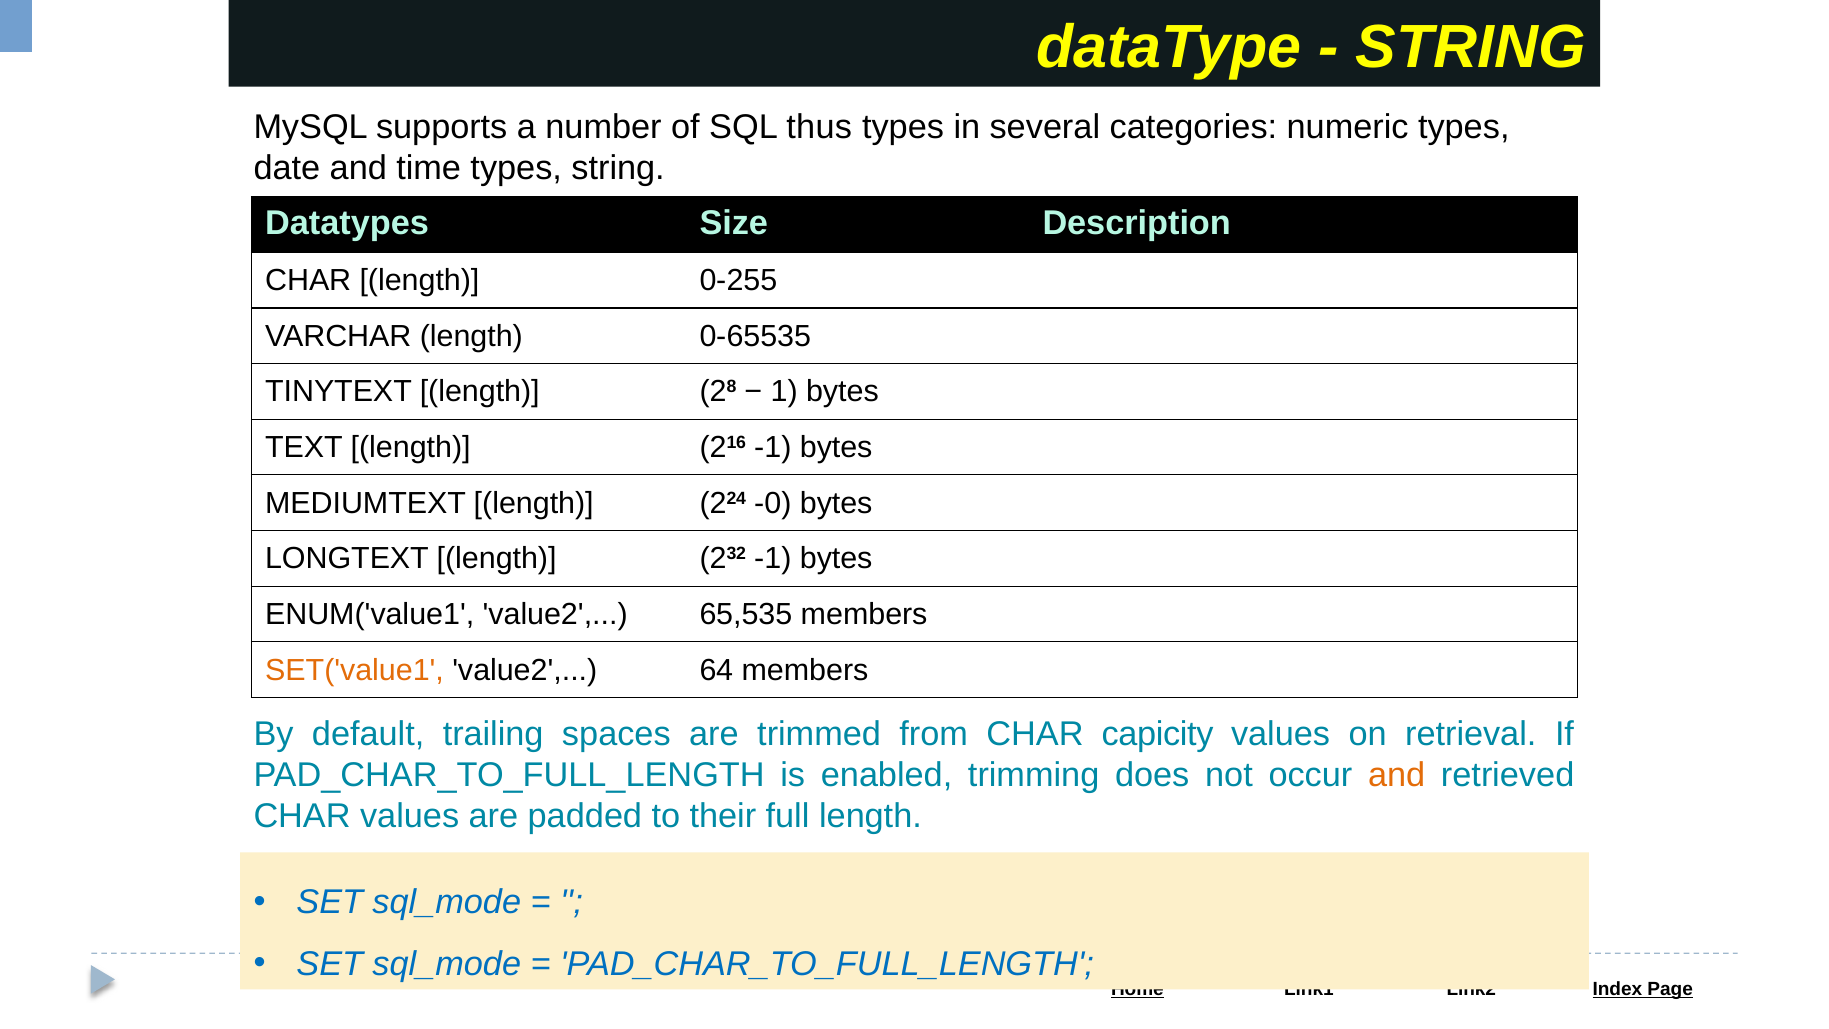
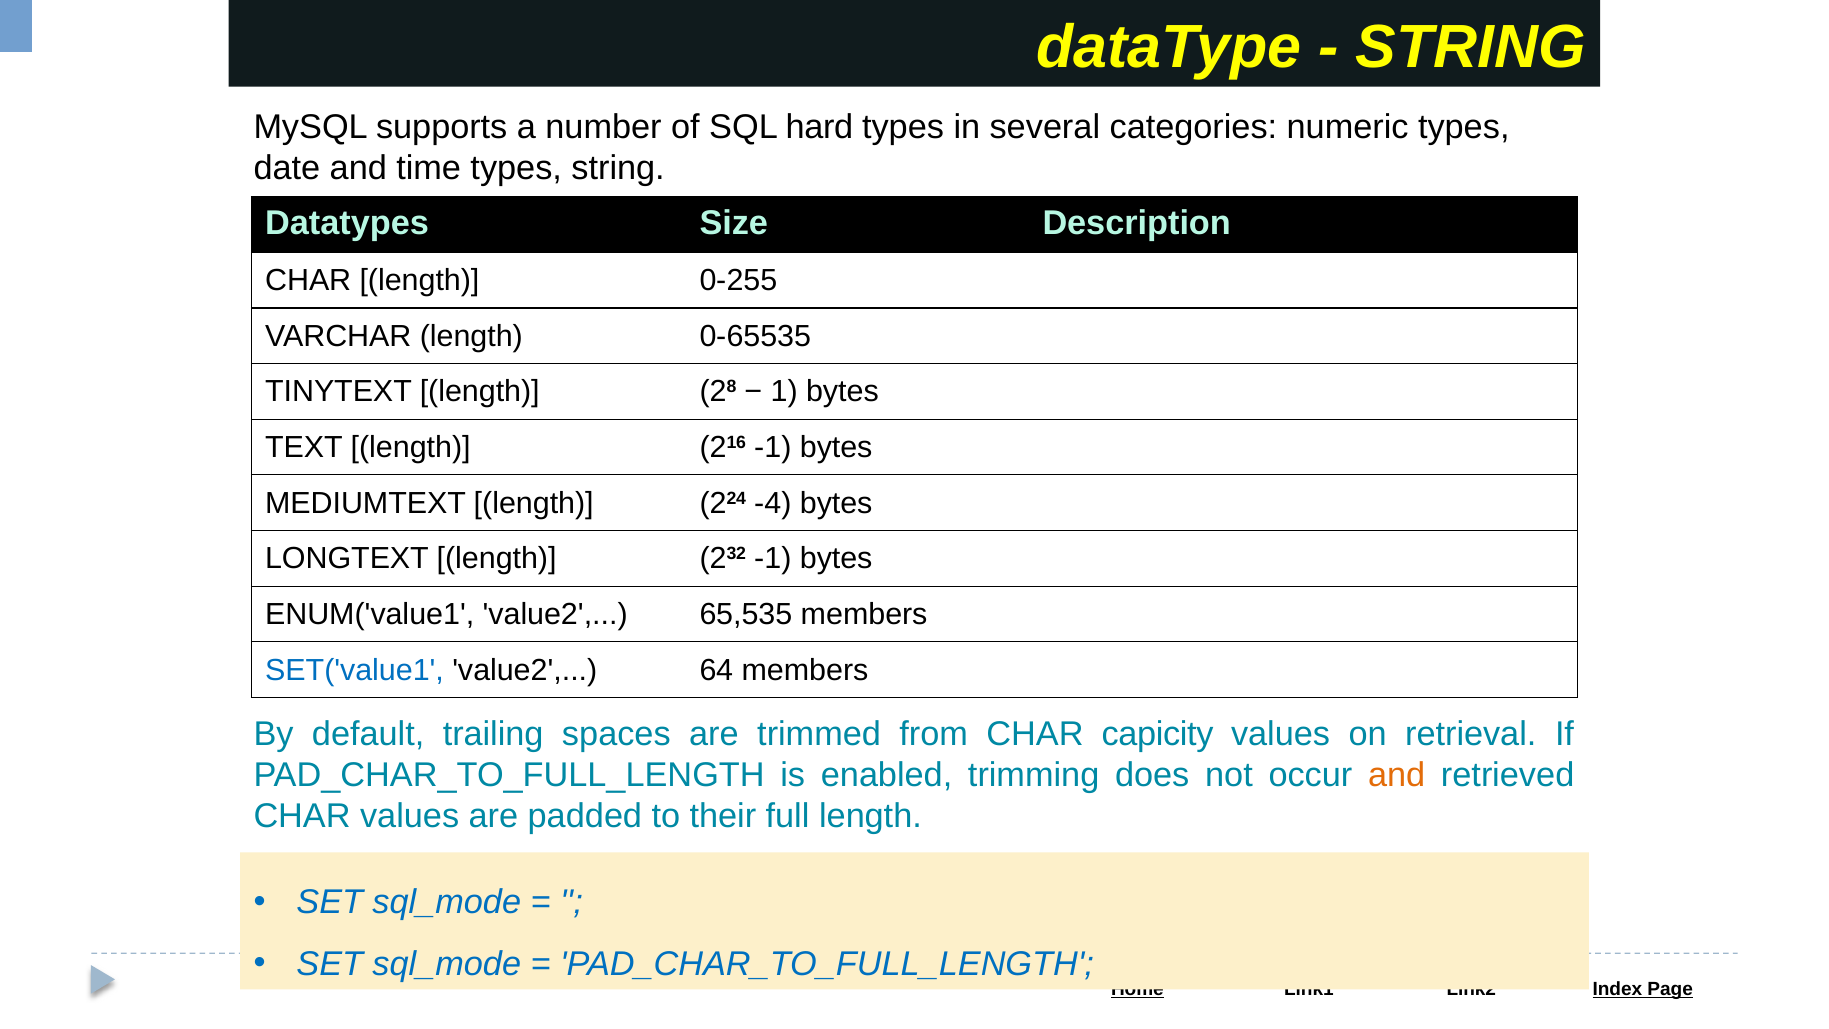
thus: thus -> hard (820, 127)
-0: -0 -> -4 (773, 503)
SET('value1 colour: orange -> blue (355, 670)
